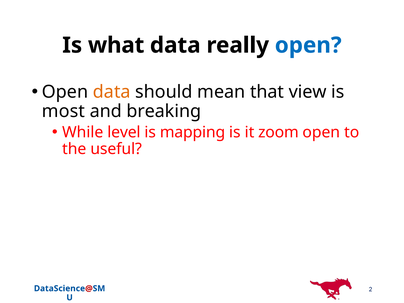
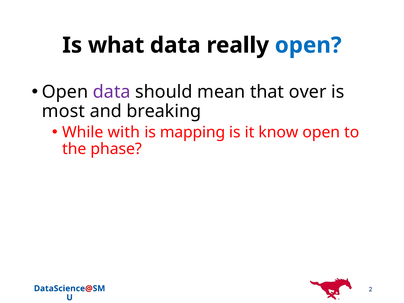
data colour: orange -> purple (112, 92)
view: view -> over (308, 92)
level: level -> with (124, 132)
zoom: zoom -> know (278, 132)
useful: useful -> phase (116, 149)
